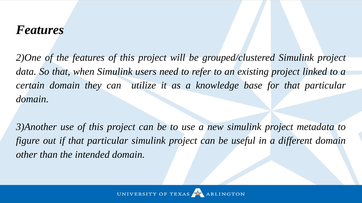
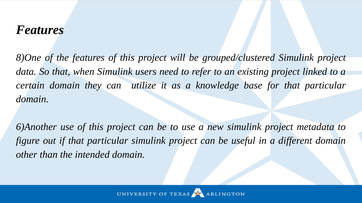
2)One: 2)One -> 8)One (29, 58)
3)Another: 3)Another -> 6)Another (36, 127)
